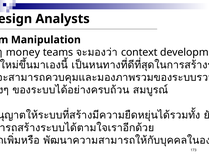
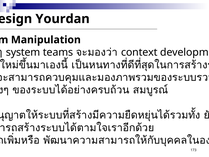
Analysts: Analysts -> Yourdan (63, 19)
money: money -> system (23, 52)
